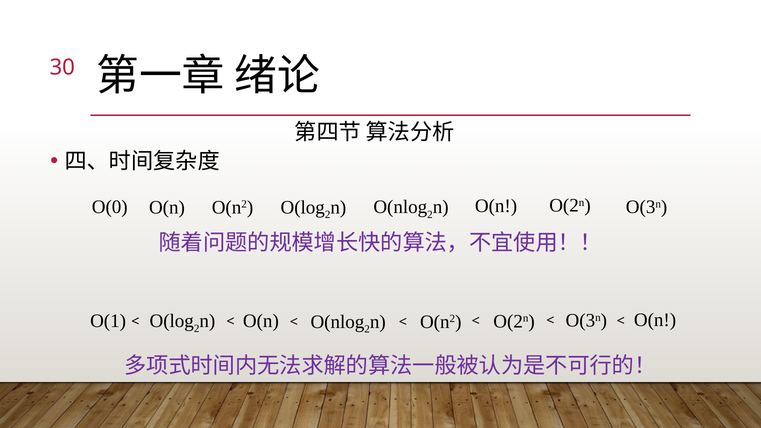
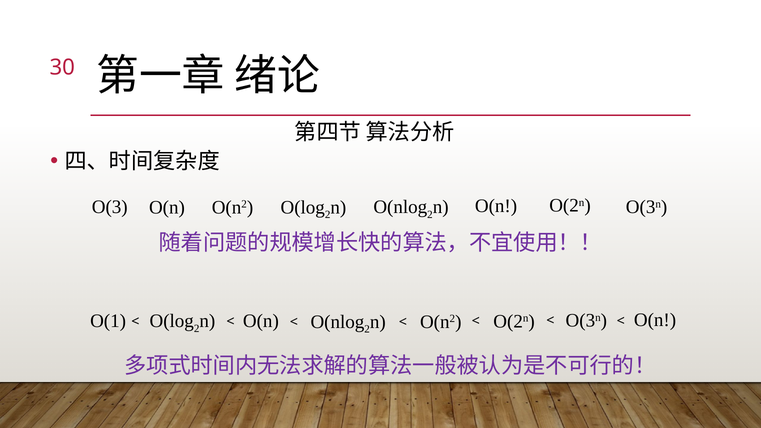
O(0: O(0 -> O(3 (110, 207)
